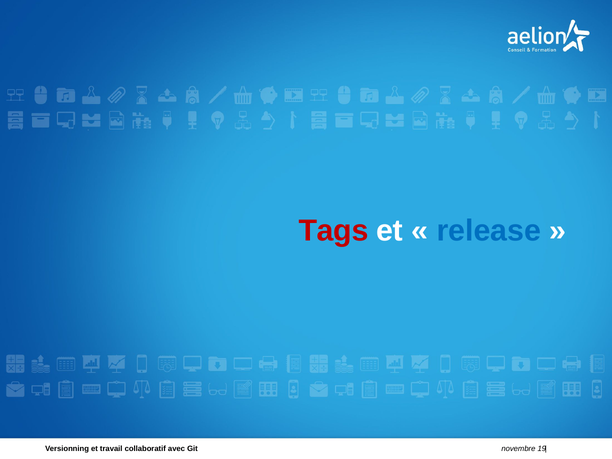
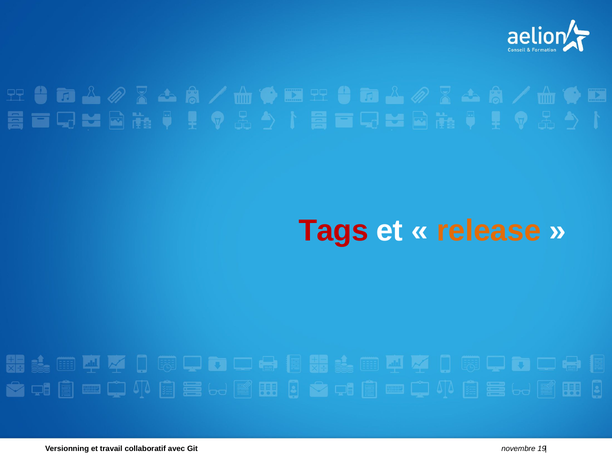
release colour: blue -> orange (489, 231)
